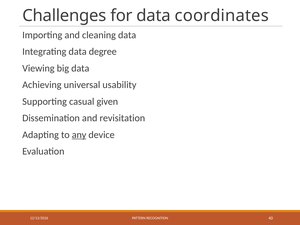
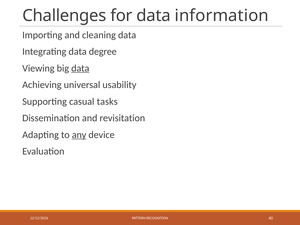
coordinates: coordinates -> information (222, 16)
data underline: none -> present (80, 68)
given: given -> tasks (107, 101)
